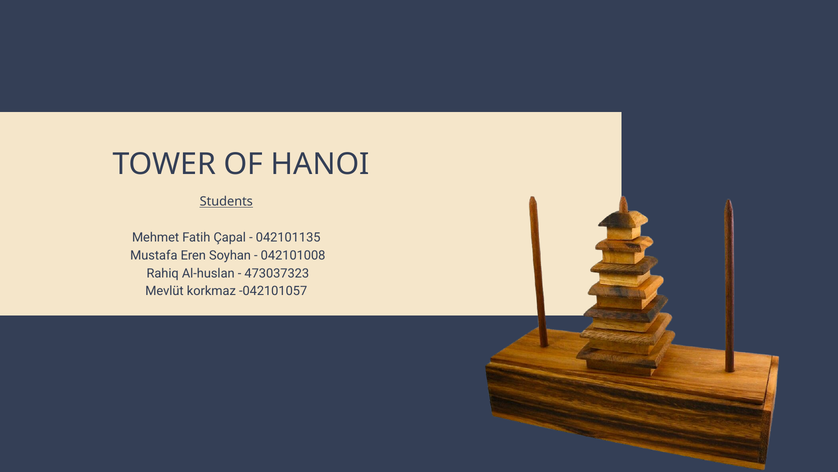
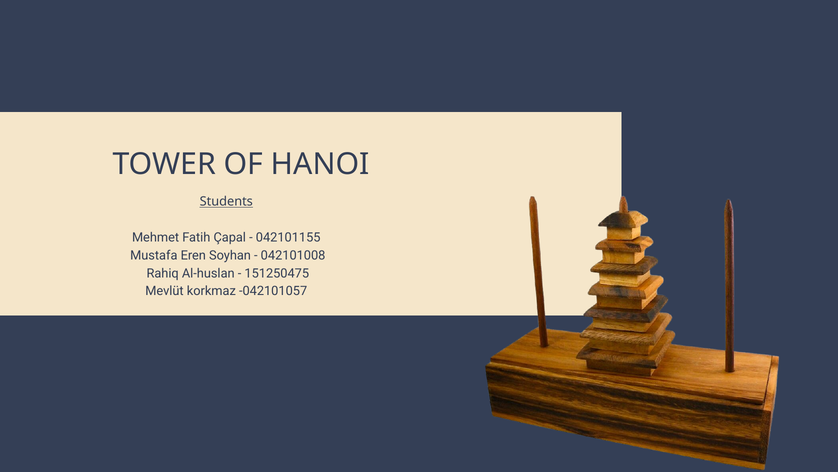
042101135: 042101135 -> 042101155 (288, 237)
473037323: 473037323 -> 151250475 (277, 273)
